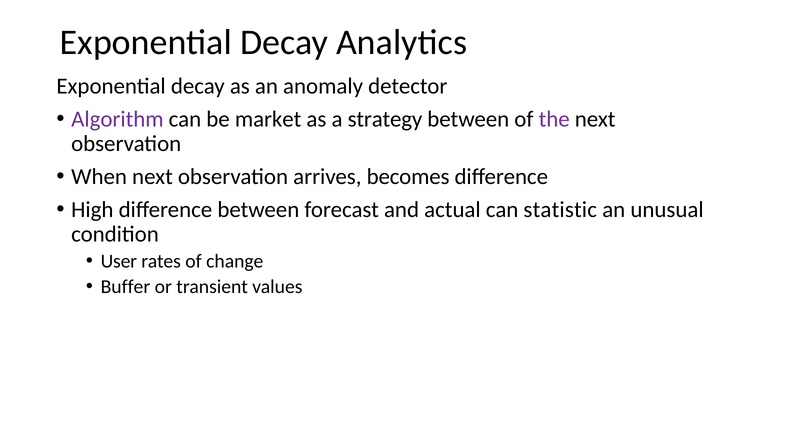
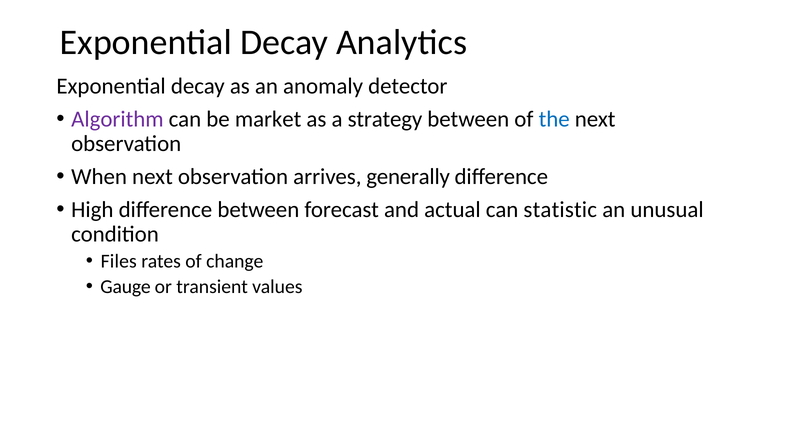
the colour: purple -> blue (554, 119)
becomes: becomes -> generally (408, 177)
User: User -> Files (119, 261)
Buffer: Buffer -> Gauge (126, 287)
